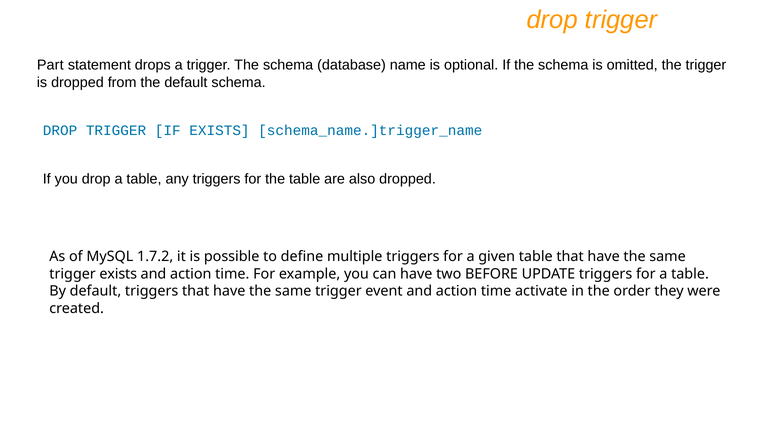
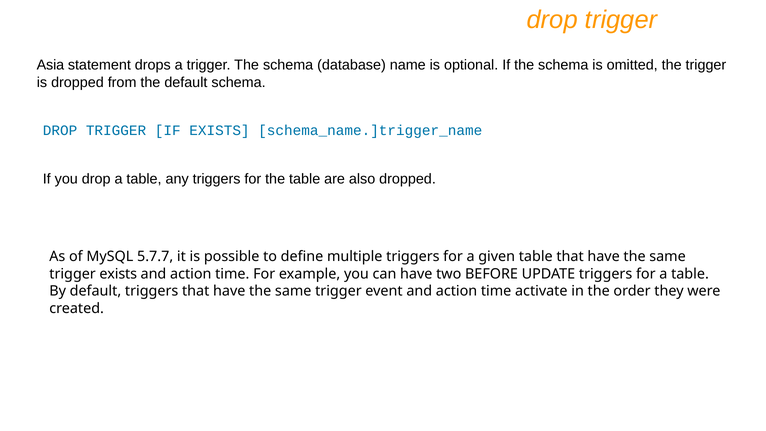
Part: Part -> Asia (50, 65)
1.7.2: 1.7.2 -> 5.7.7 (155, 257)
